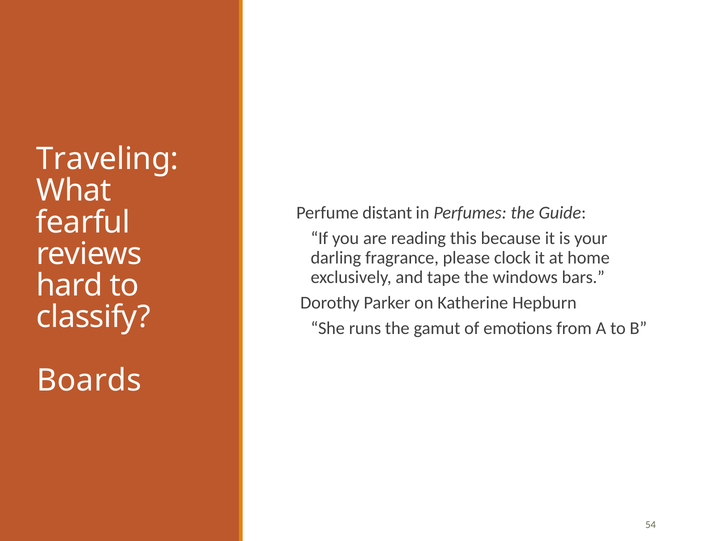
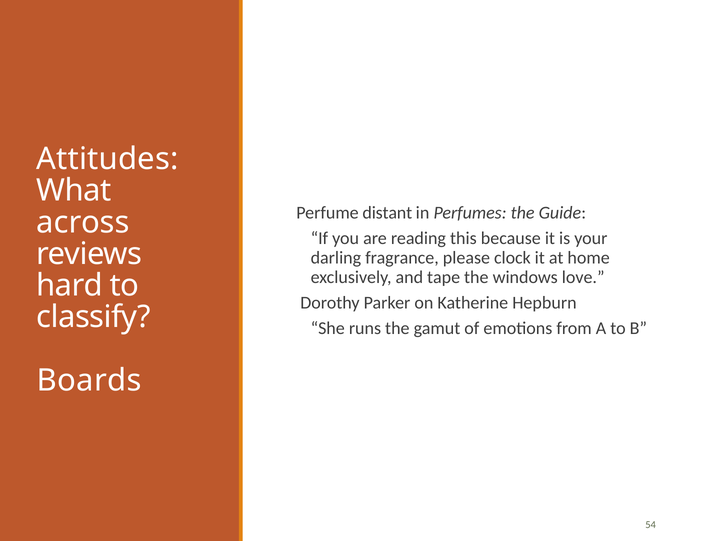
Traveling: Traveling -> Attitudes (107, 159)
fearful: fearful -> across (83, 222)
bars: bars -> love (583, 277)
